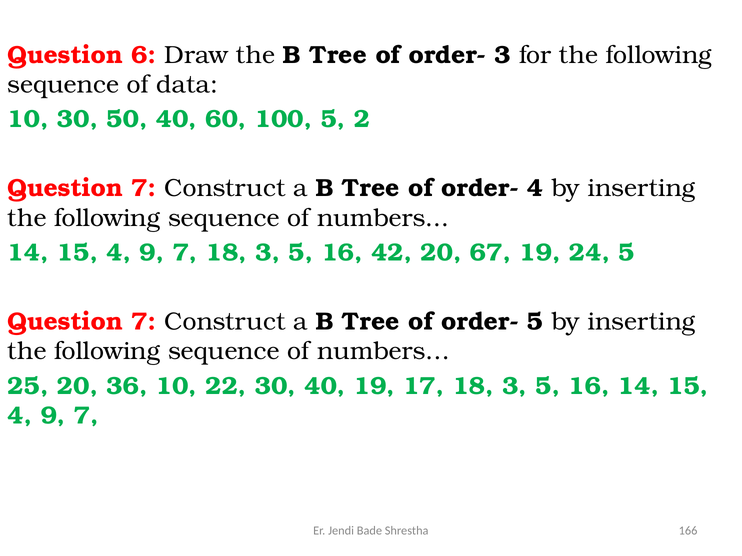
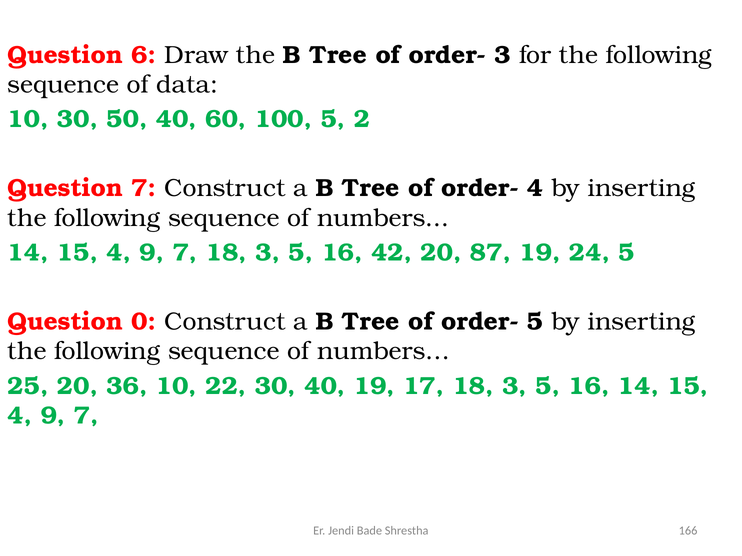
67: 67 -> 87 (490, 253)
7: 7 -> 0 (144, 322)
